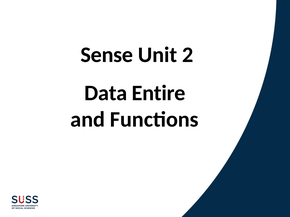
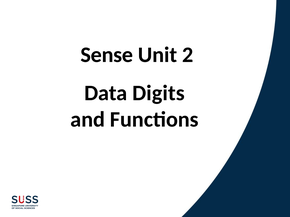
Entire: Entire -> Digits (158, 93)
